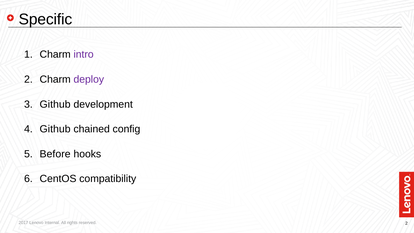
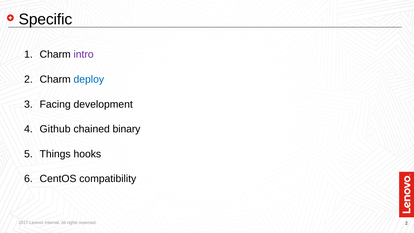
deploy colour: purple -> blue (89, 79)
Github: Github -> Facing (55, 104)
config: config -> binary (127, 129)
Before: Before -> Things (55, 154)
